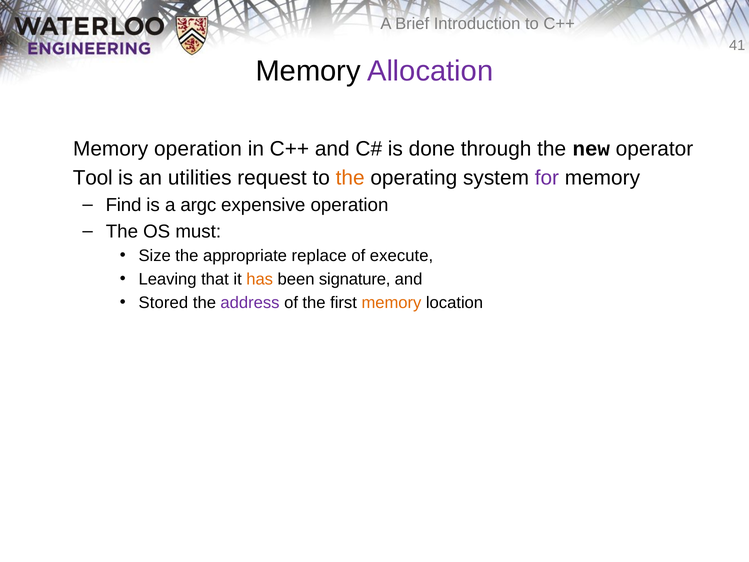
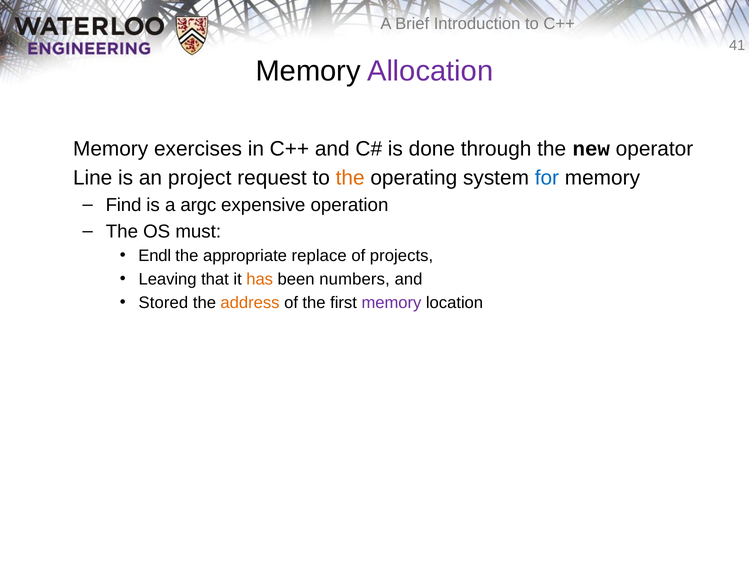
Memory operation: operation -> exercises (198, 149)
Tool: Tool -> Line (93, 178)
utilities: utilities -> project (200, 178)
for colour: purple -> blue (547, 178)
Size: Size -> Endl (155, 256)
execute: execute -> projects (402, 256)
signature: signature -> numbers (355, 279)
address colour: purple -> orange (250, 302)
memory colour: orange -> purple (391, 302)
